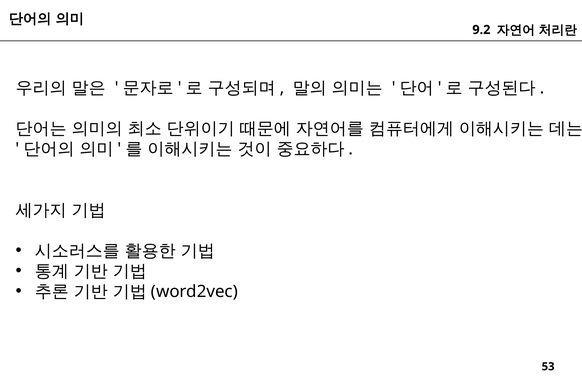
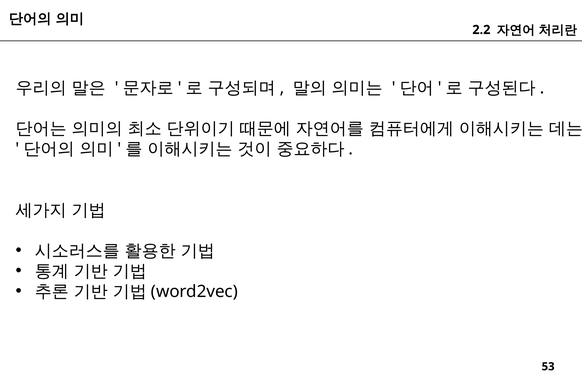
9.2: 9.2 -> 2.2 (481, 30)
